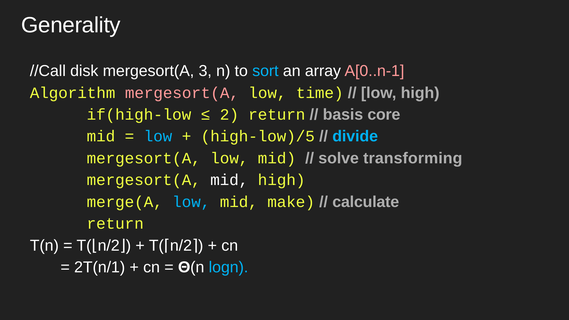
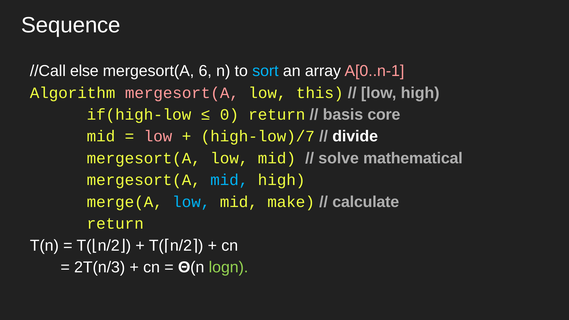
Generality: Generality -> Sequence (71, 25)
disk: disk -> else (84, 71)
3: 3 -> 6 (205, 71)
time: time -> this (320, 93)
2: 2 -> 0 (229, 115)
low colour: light blue -> pink (158, 136)
high-low)/5: high-low)/5 -> high-low)/7 (258, 136)
divide colour: light blue -> white (355, 136)
transforming: transforming -> mathematical (413, 158)
mid colour: white -> light blue (229, 180)
2T(n/1: 2T(n/1 -> 2T(n/3 (100, 267)
logn colour: light blue -> light green (228, 267)
